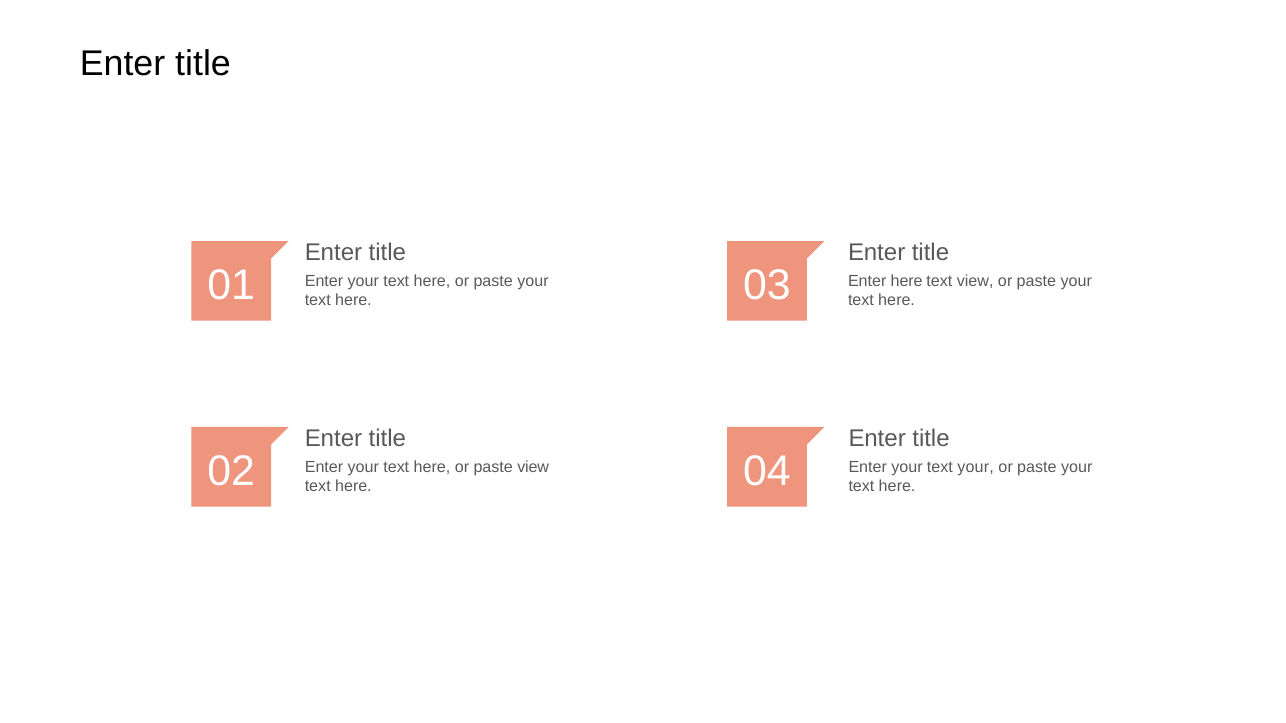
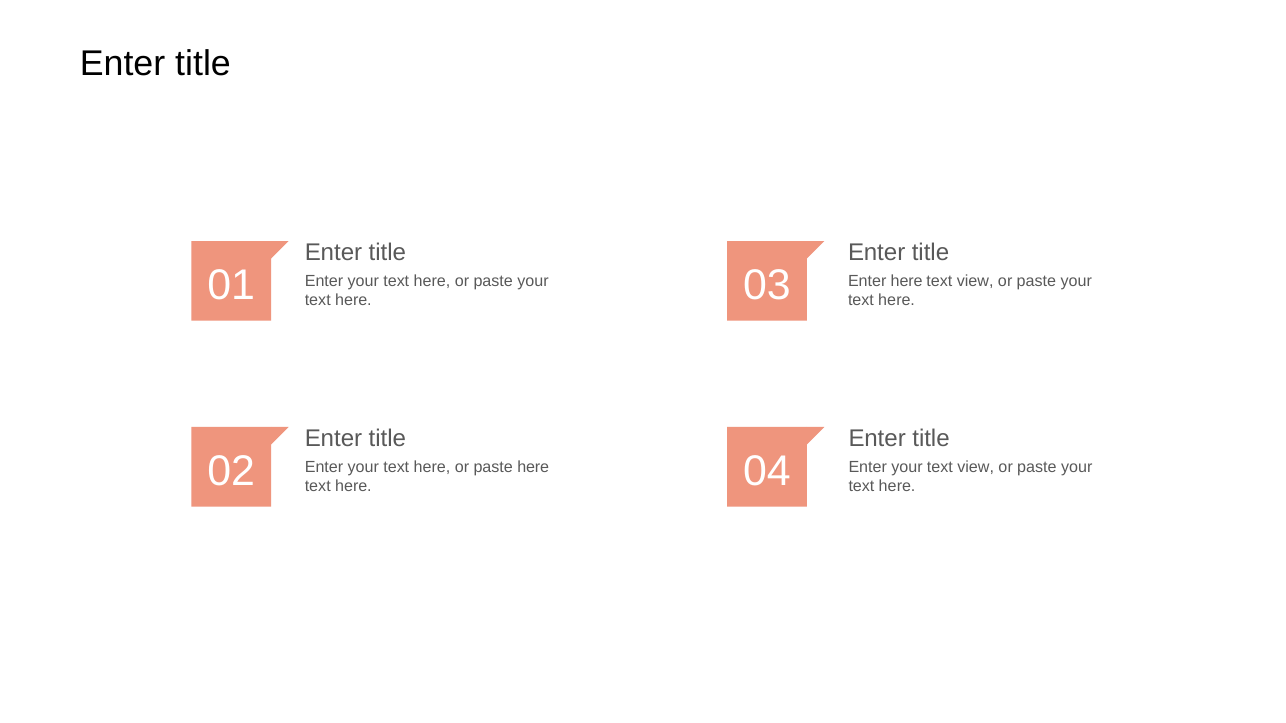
paste view: view -> here (533, 467)
your text your: your -> view (976, 467)
